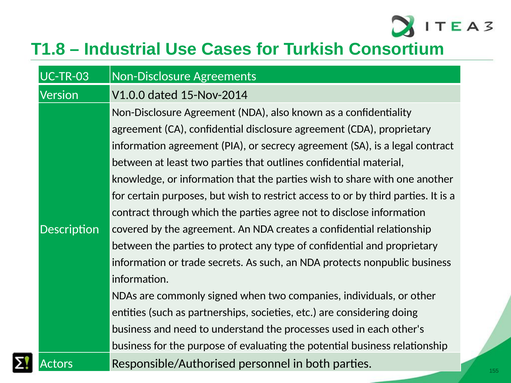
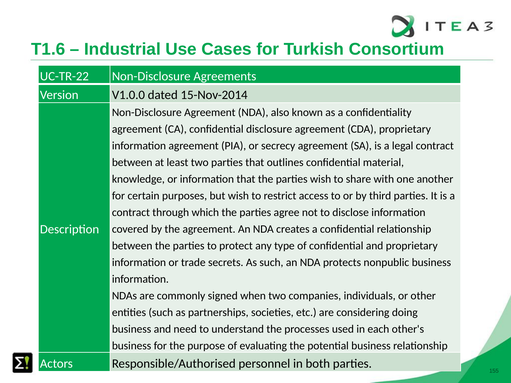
T1.8: T1.8 -> T1.6 (48, 49)
UC-TR-03: UC-TR-03 -> UC-TR-22 (64, 76)
